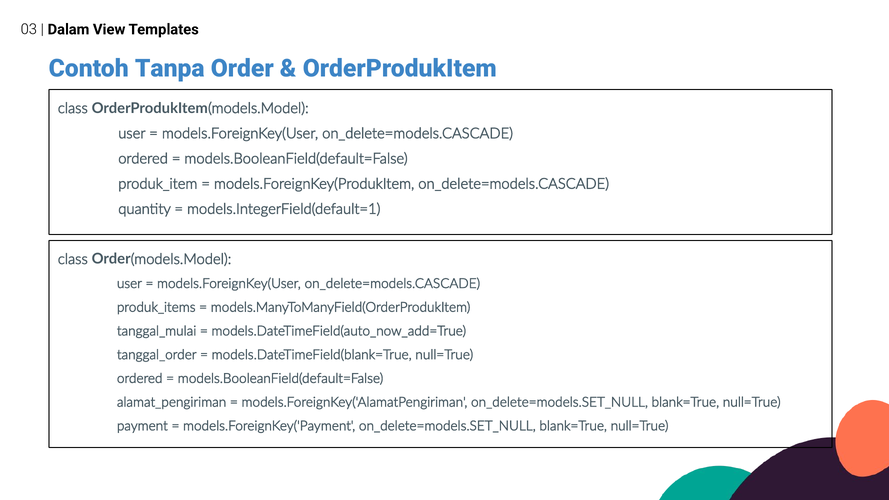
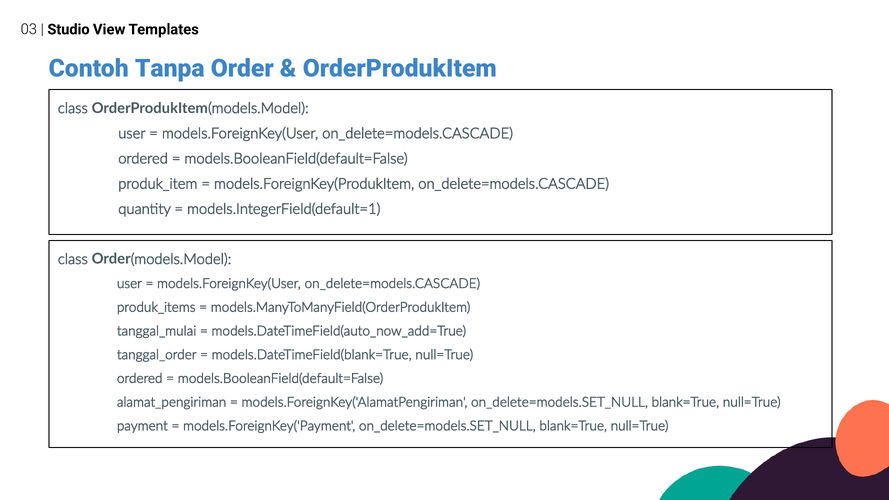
Dalam: Dalam -> Studio (68, 29)
